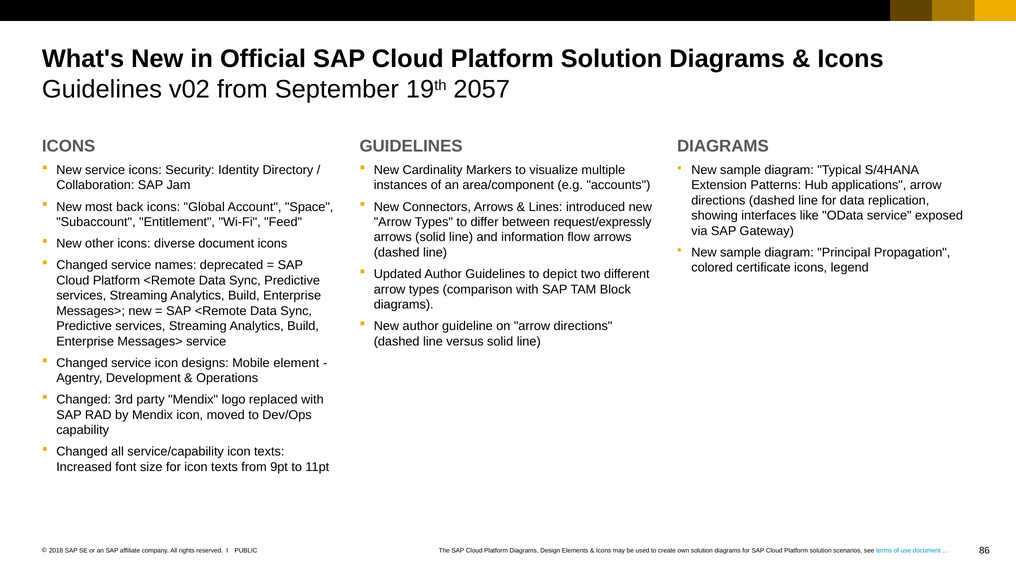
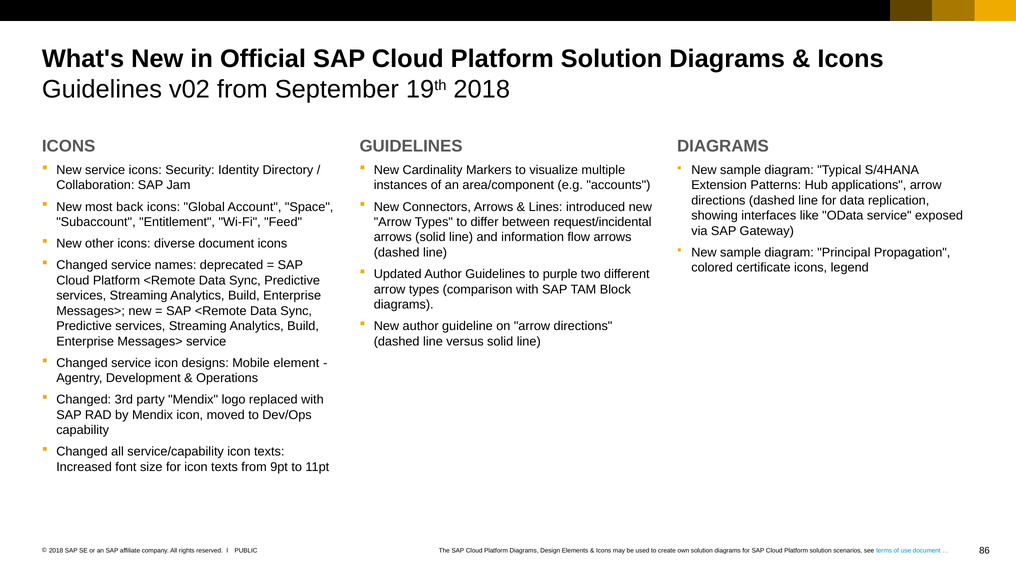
19th 2057: 2057 -> 2018 (482, 89)
request/expressly: request/expressly -> request/incidental (603, 222)
depict: depict -> purple (560, 274)
